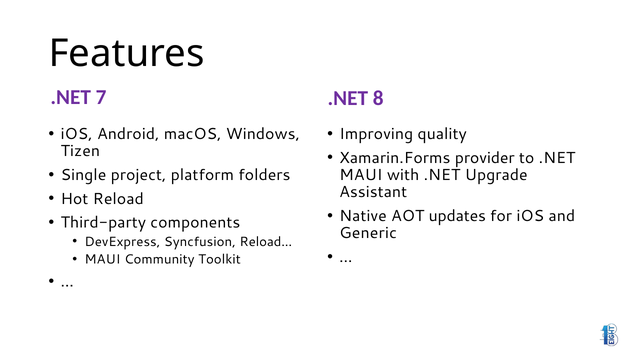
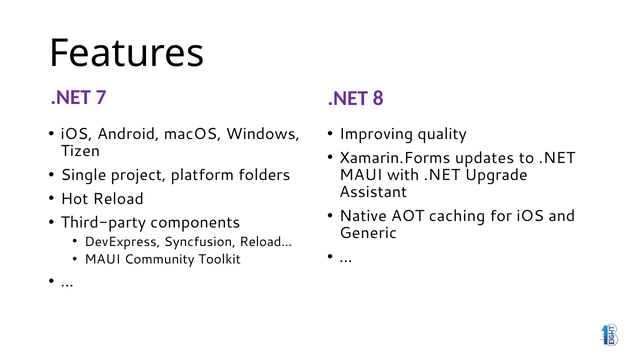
provider: provider -> updates (485, 158)
updates: updates -> caching (457, 216)
